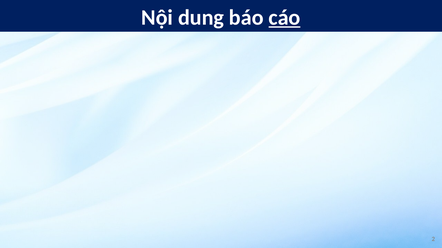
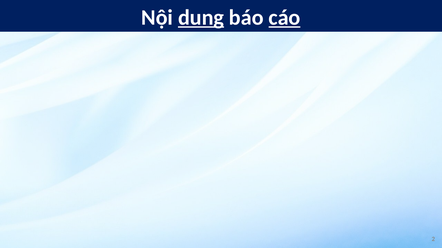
dung underline: none -> present (201, 17)
